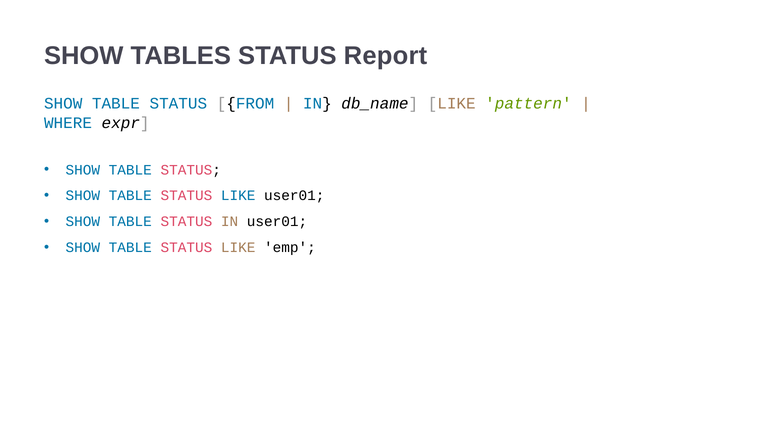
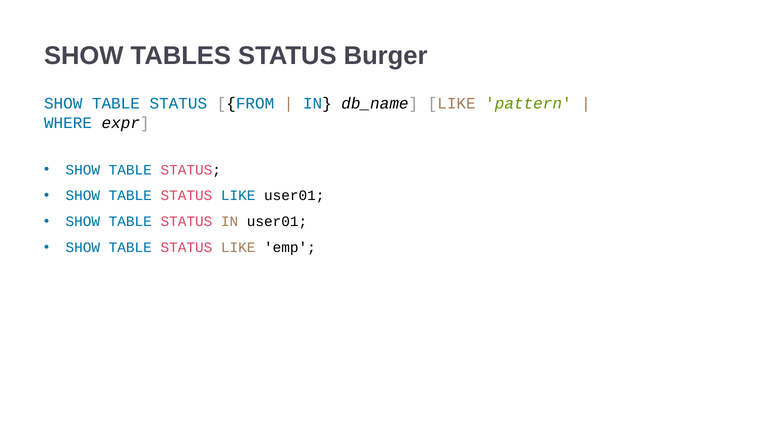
Report: Report -> Burger (386, 55)
